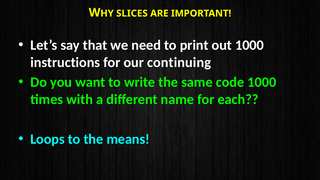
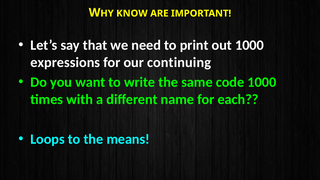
SLICES: SLICES -> KNOW (132, 13)
instructions: instructions -> expressions (65, 62)
